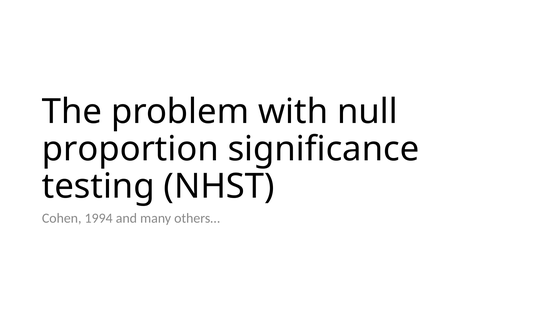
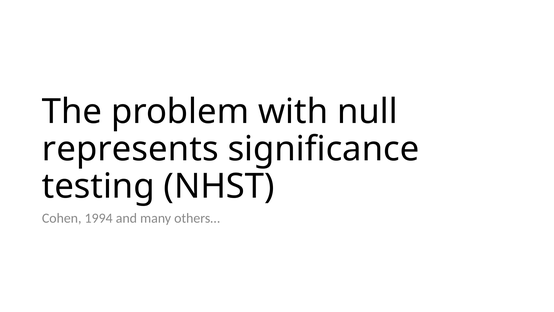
proportion: proportion -> represents (130, 149)
